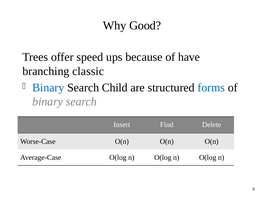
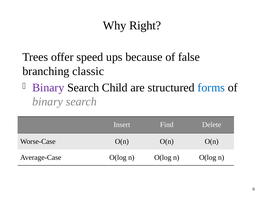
Why Good: Good -> Right (145, 26)
have: have -> false (189, 57)
Binary colour: blue -> purple (48, 88)
